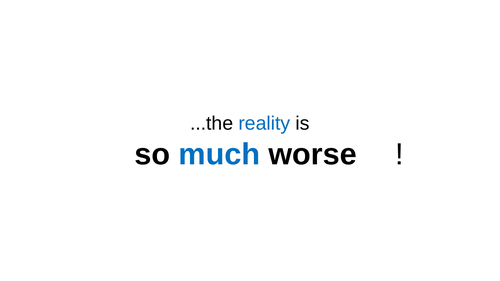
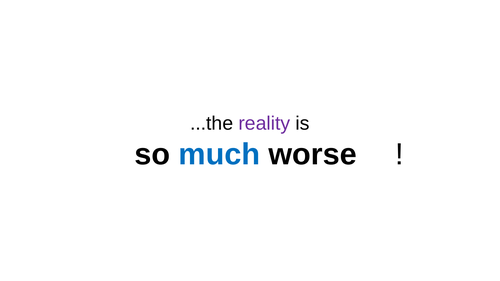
reality colour: blue -> purple (264, 124)
